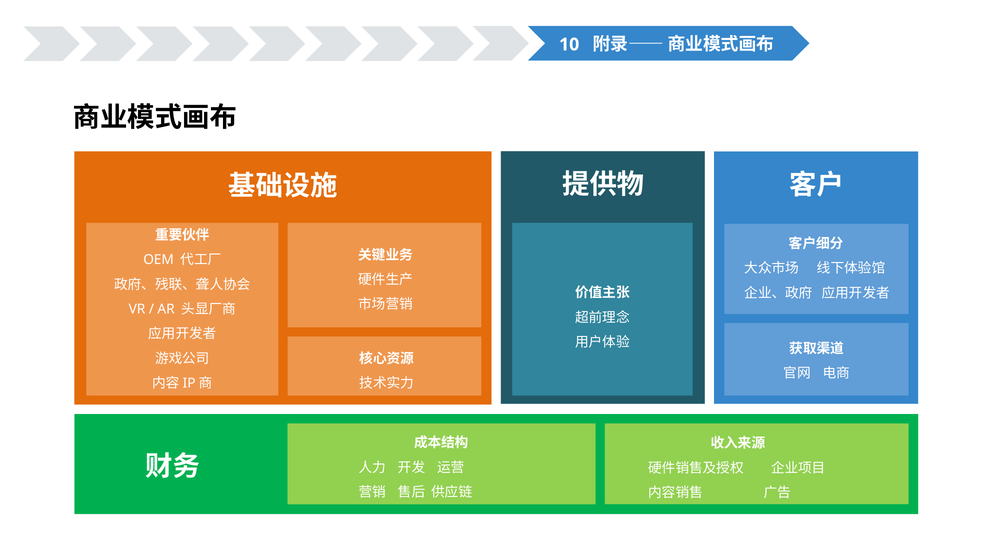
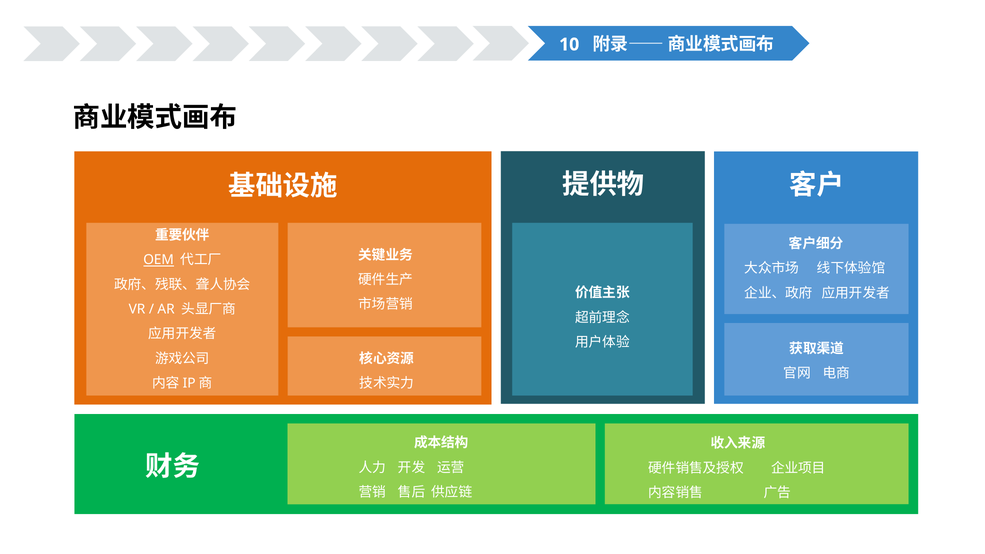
OEM underline: none -> present (159, 260)
